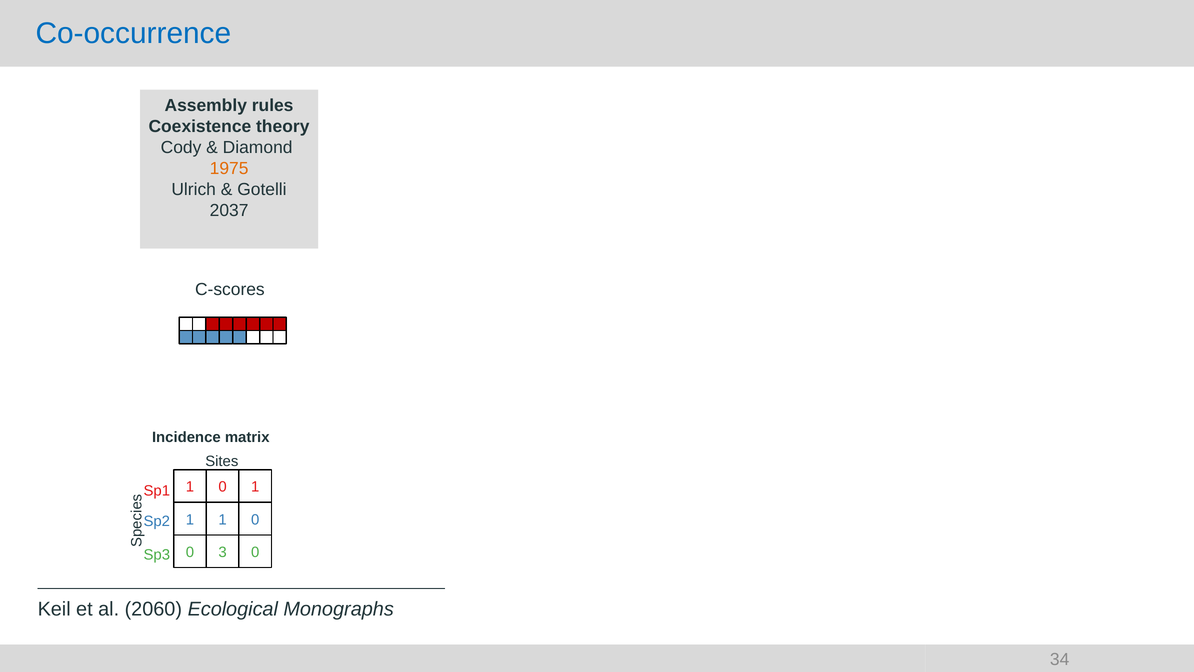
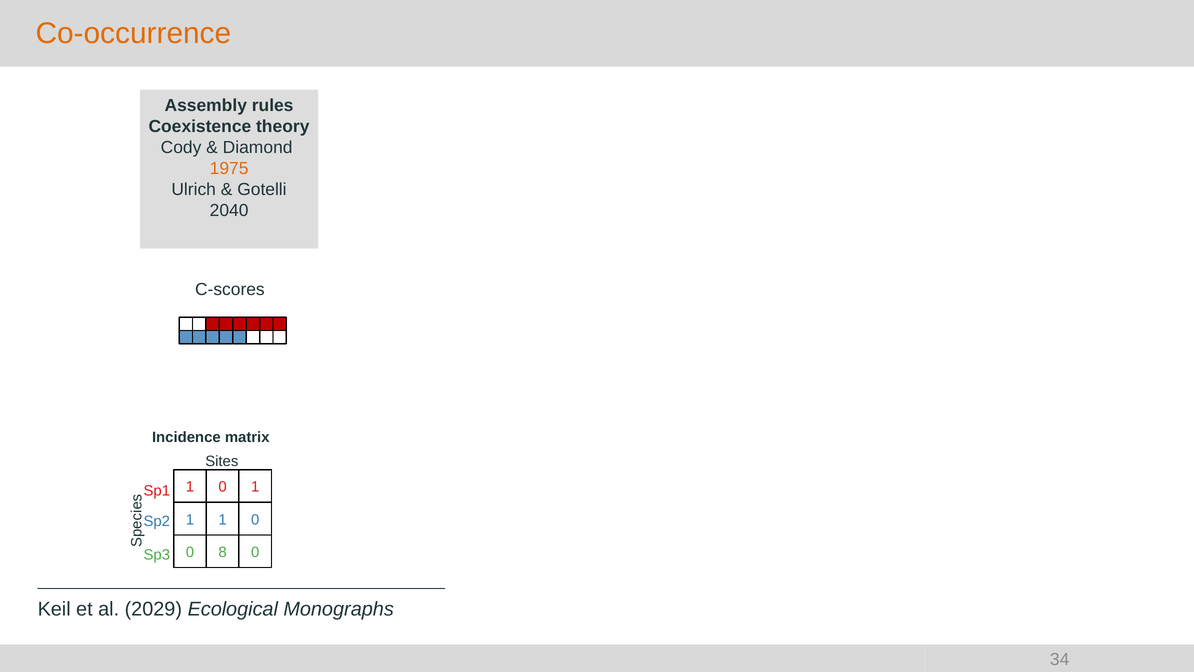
Co-occurrence colour: blue -> orange (134, 33)
2037: 2037 -> 2040 (229, 210)
3: 3 -> 8 (223, 552)
2060: 2060 -> 2029 (153, 609)
